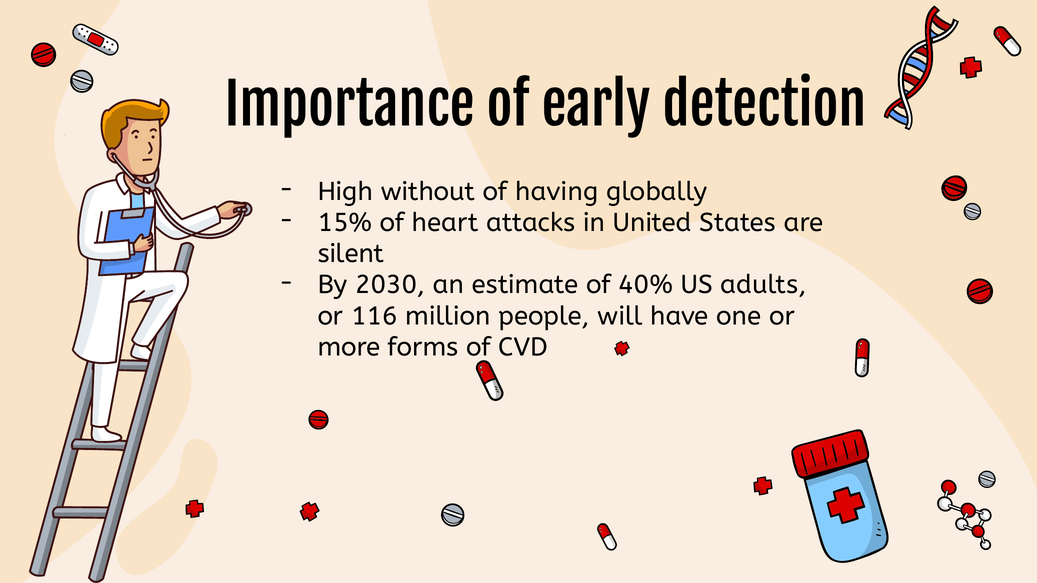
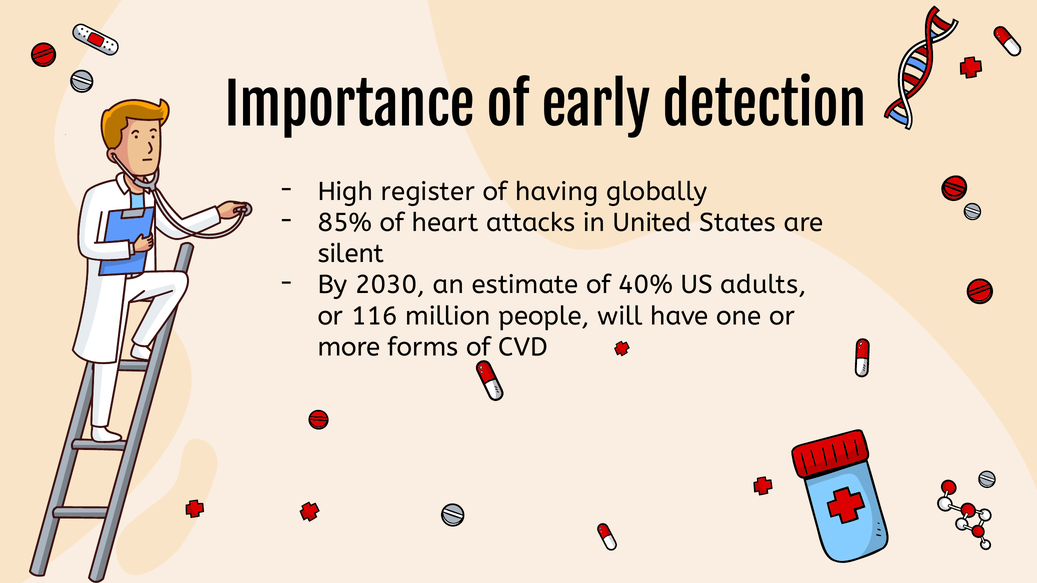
without: without -> register (428, 192)
15%: 15% -> 85% (345, 223)
